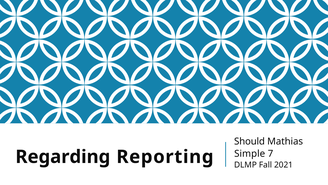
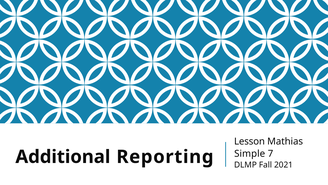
Should: Should -> Lesson (249, 141)
Regarding: Regarding -> Additional (63, 156)
